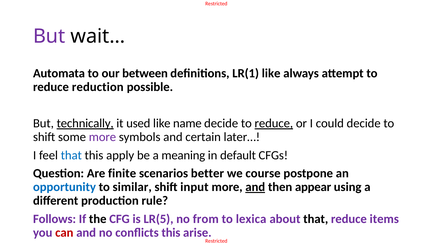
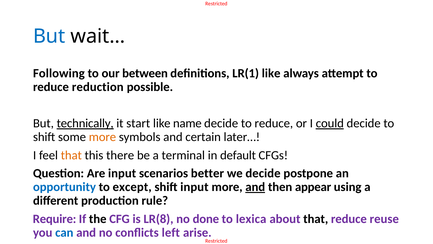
But colour: purple -> blue (49, 36)
Automata: Automata -> Following (59, 73)
used: used -> start (138, 123)
reduce underline: present -> none (274, 123)
could underline: none -> present (330, 123)
more colour: purple -> orange (102, 137)
that colour: blue -> orange (71, 155)
apply: apply -> there (120, 155)
meaning: meaning -> terminal (183, 155)
Are finite: finite -> input (122, 173)
we course: course -> decide (263, 173)
similar: similar -> except (132, 187)
Follows: Follows -> Require (55, 219)
LR(5: LR(5 -> LR(8 (158, 219)
from: from -> done (206, 219)
items: items -> reuse (384, 219)
can colour: red -> blue (64, 232)
conflicts this: this -> left (171, 232)
